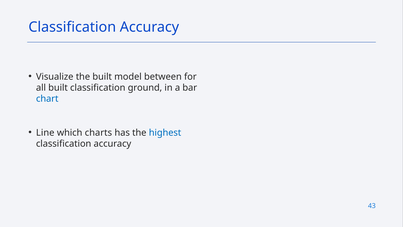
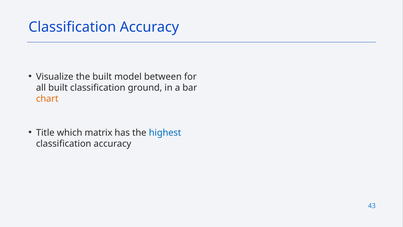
chart colour: blue -> orange (47, 99)
Line: Line -> Title (45, 133)
charts: charts -> matrix (99, 133)
